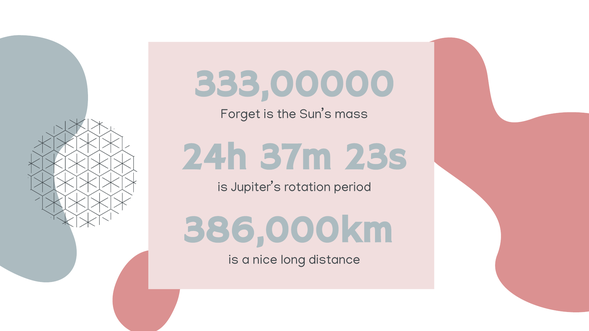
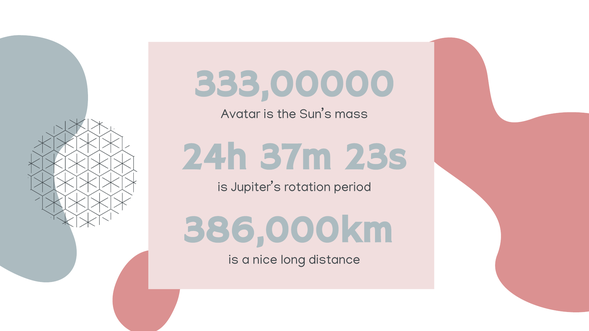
Forget: Forget -> Avatar (241, 114)
